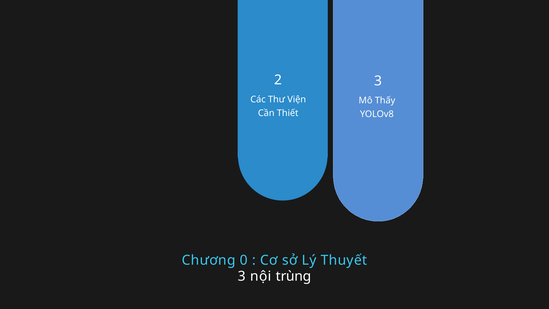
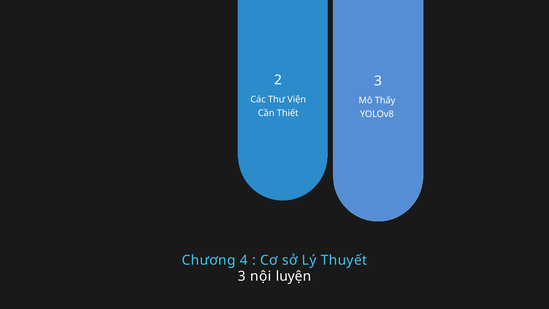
0: 0 -> 4 (244, 260)
trùng: trùng -> luyện (294, 276)
